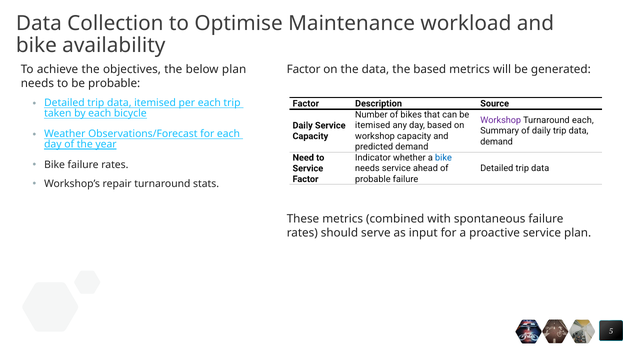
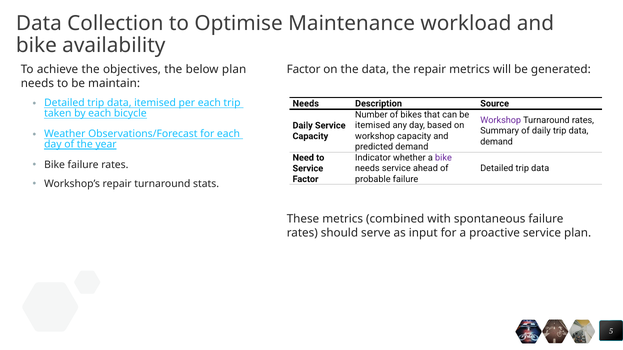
the based: based -> repair (430, 69)
be probable: probable -> maintain (114, 83)
Factor: Factor -> Needs (306, 104)
Turnaround each: each -> rates (583, 120)
bike colour: blue -> purple (443, 158)
